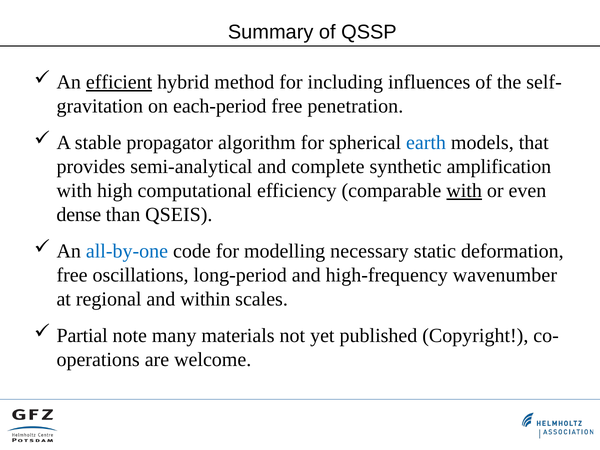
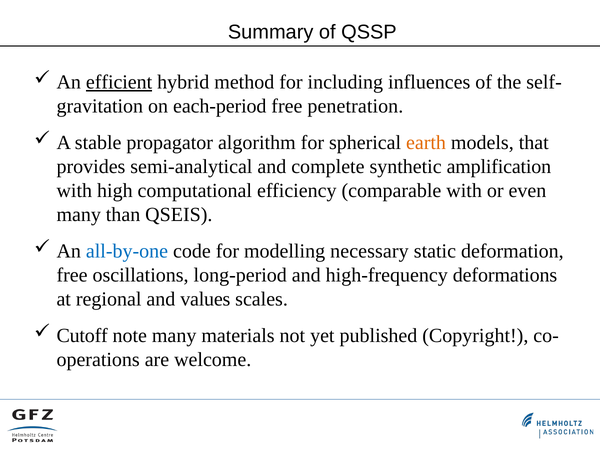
earth colour: blue -> orange (426, 143)
with underline: present -> none (464, 191)
dense: dense -> many (79, 215)
wavenumber: wavenumber -> deformations (505, 275)
within: within -> values (205, 299)
Partial: Partial -> Cutoff (82, 336)
